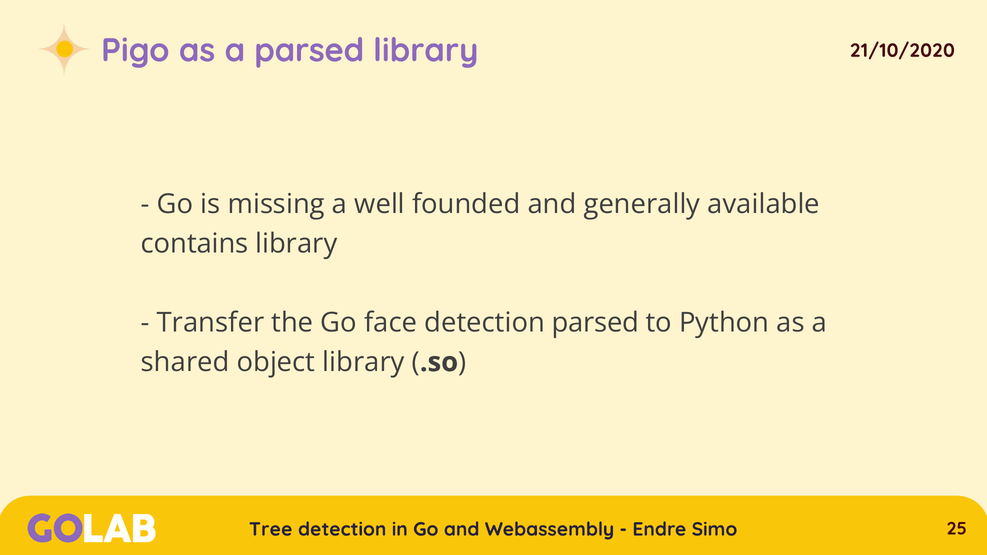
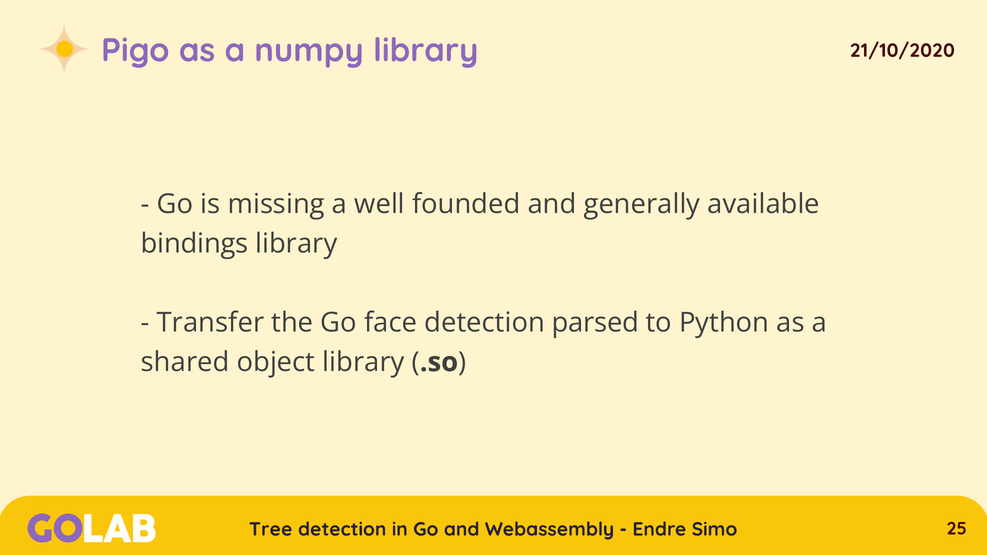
a parsed: parsed -> numpy (309, 50)
contains: contains -> bindings (195, 244)
